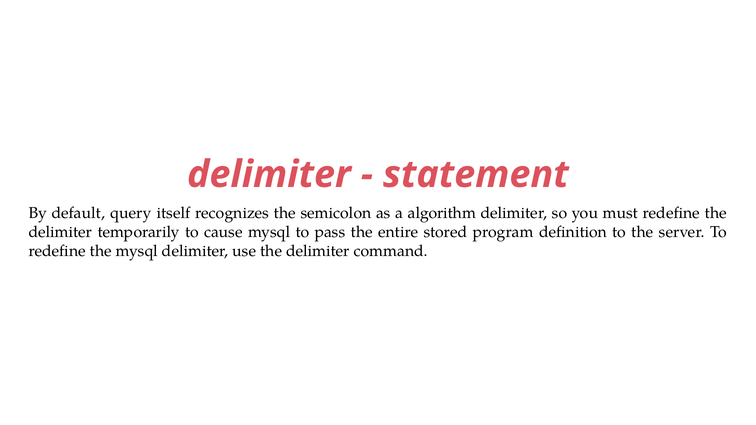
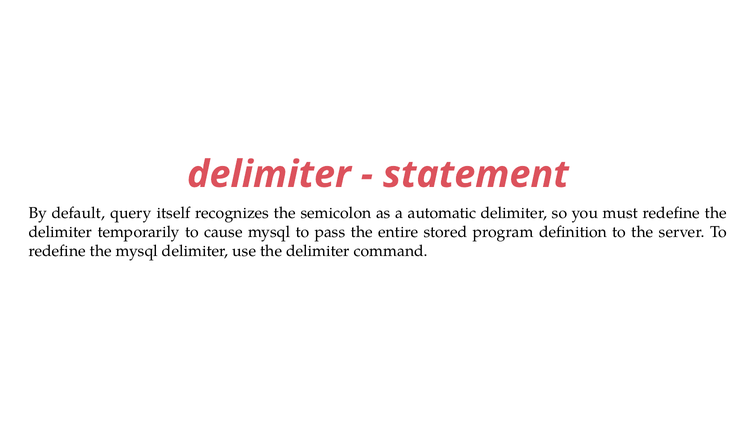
algorithm: algorithm -> automatic (442, 213)
